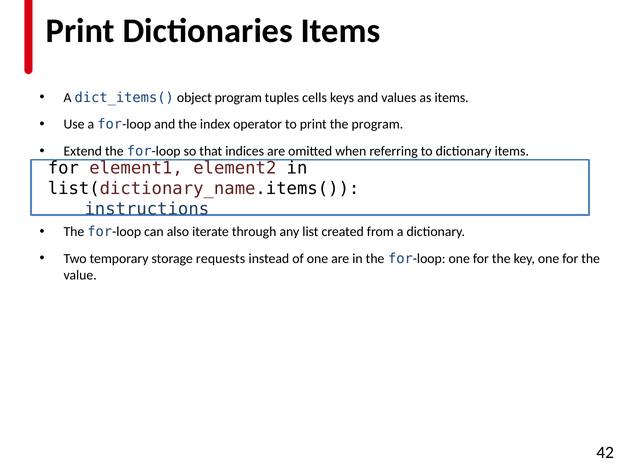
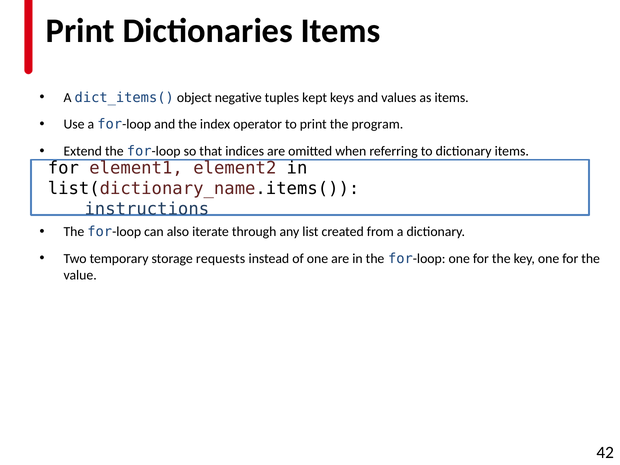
object program: program -> negative (238, 98)
cells: cells -> kept (315, 98)
